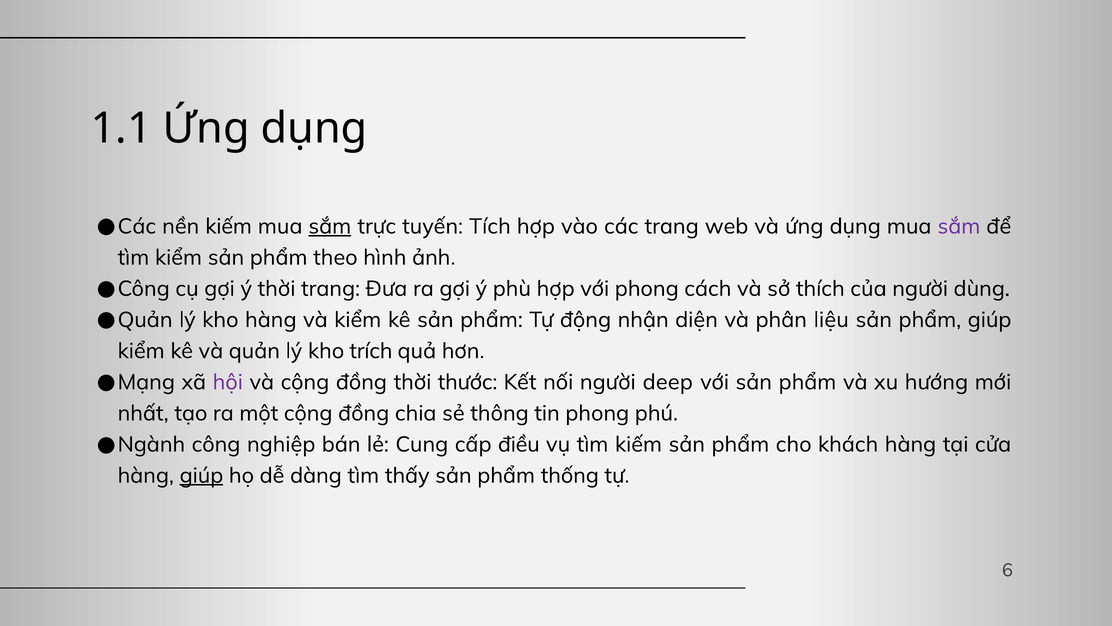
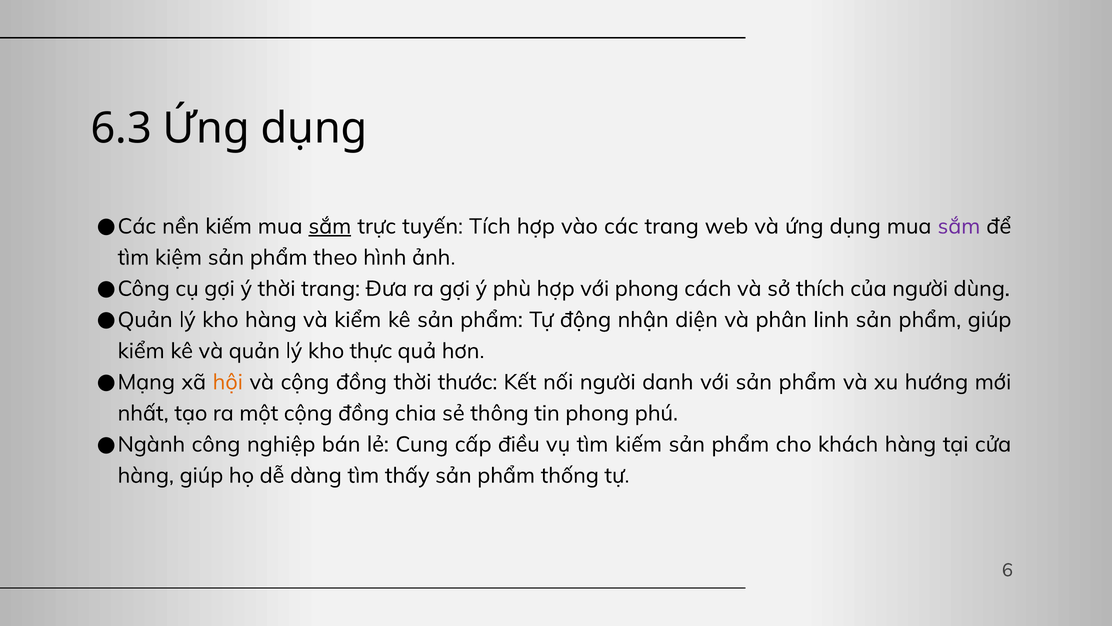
1.1: 1.1 -> 6.3 (121, 129)
tìm kiểm: kiểm -> kiệm (178, 257)
liệu: liệu -> linh (831, 320)
trích: trích -> thực (371, 351)
hội colour: purple -> orange (228, 382)
deep: deep -> danh (668, 382)
giúp underline: present -> none (201, 475)
